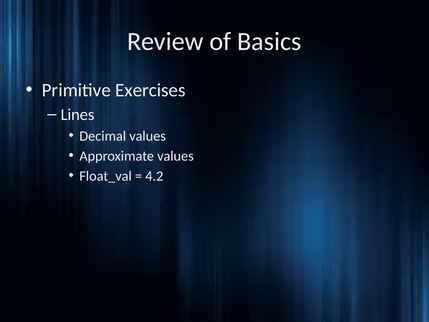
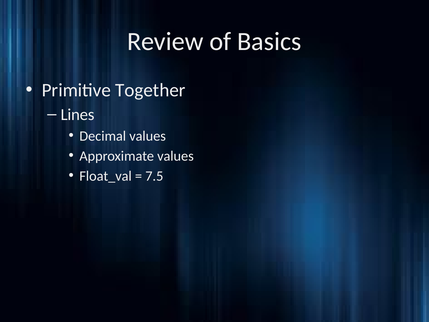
Exercises: Exercises -> Together (150, 90)
4.2: 4.2 -> 7.5 (154, 176)
